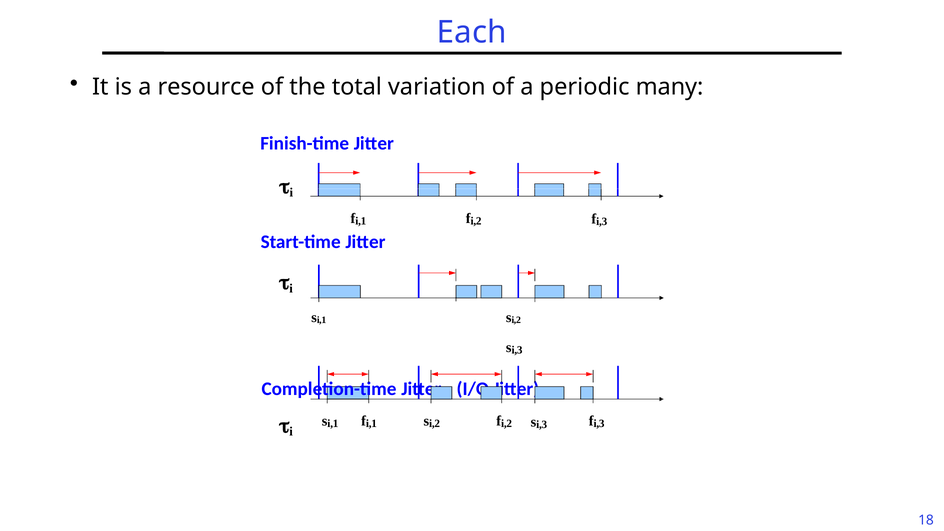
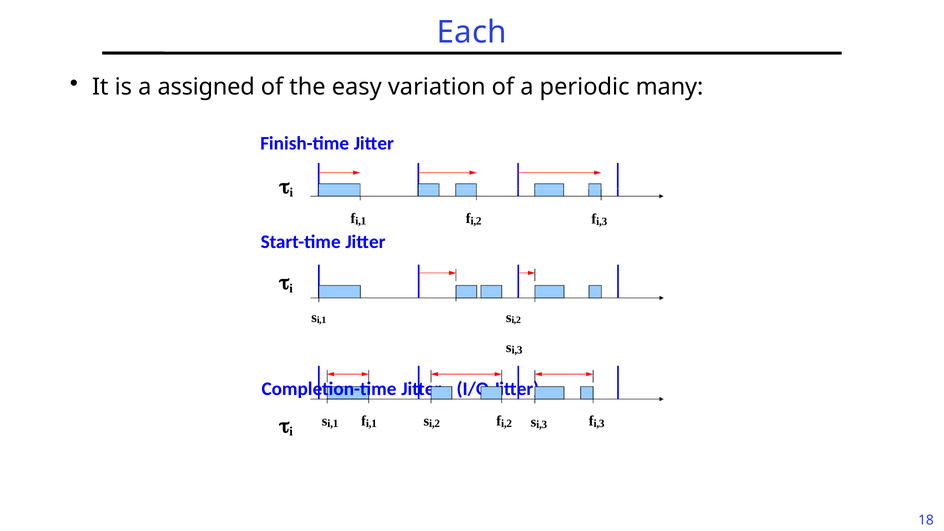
resource: resource -> assigned (206, 87)
total: total -> easy (357, 87)
